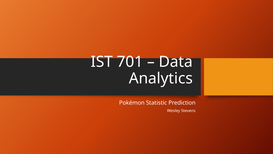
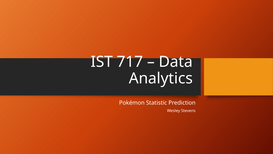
701: 701 -> 717 (130, 62)
